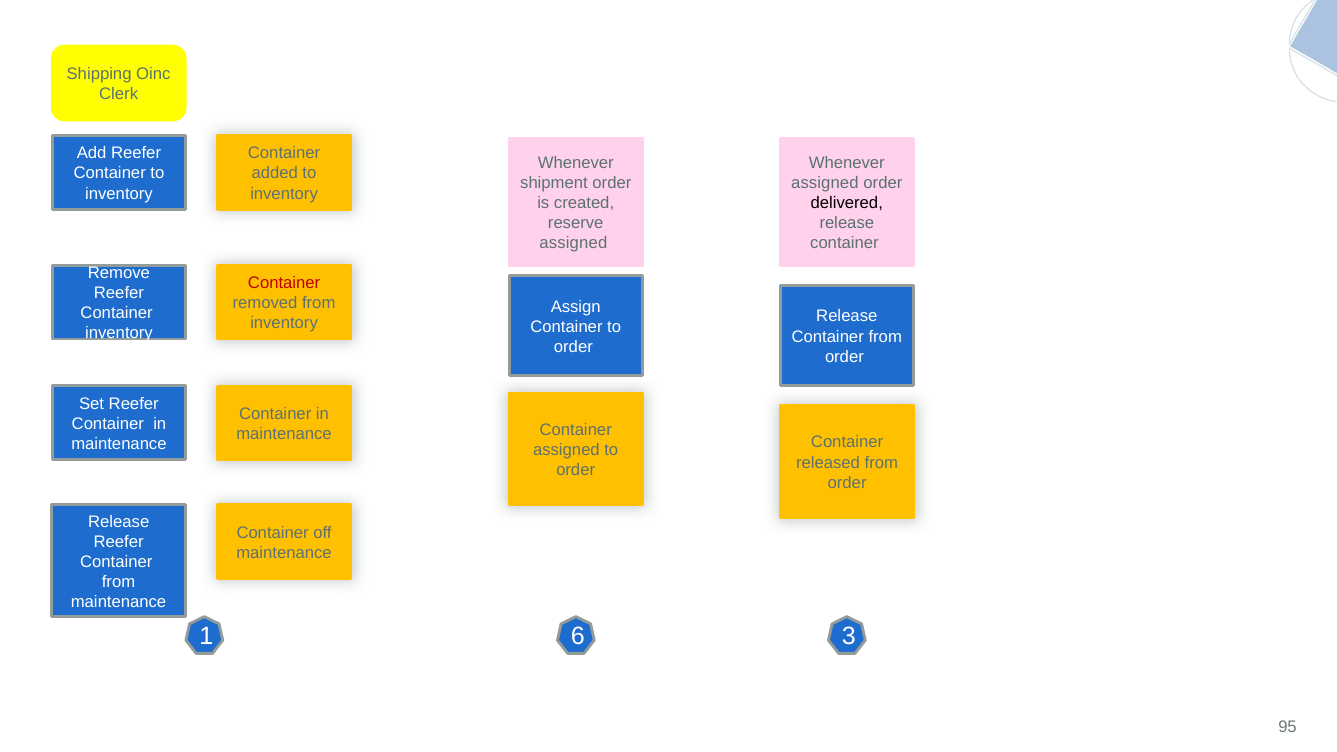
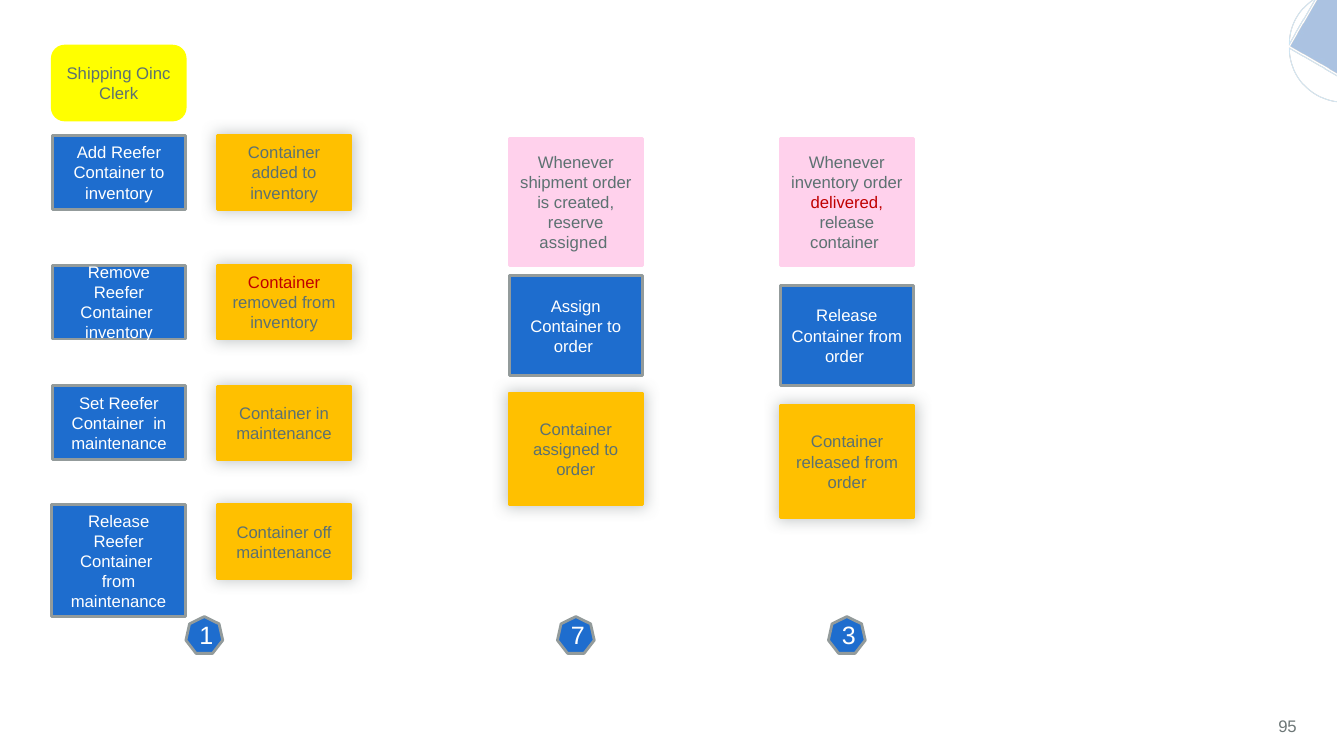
assigned: assigned -> inventory (825, 183)
delivered colour: black -> red (847, 203)
6: 6 -> 7 (578, 637)
